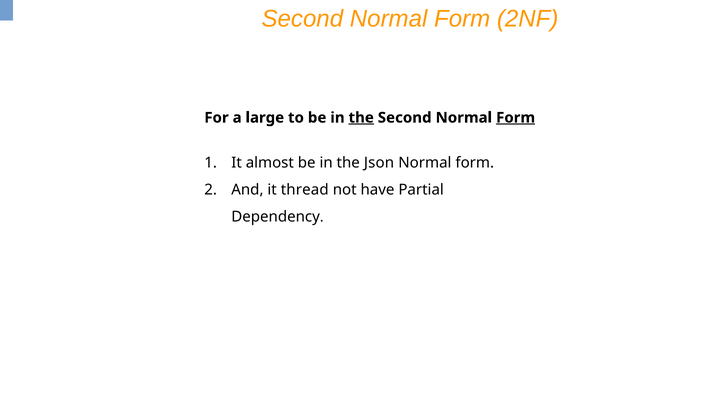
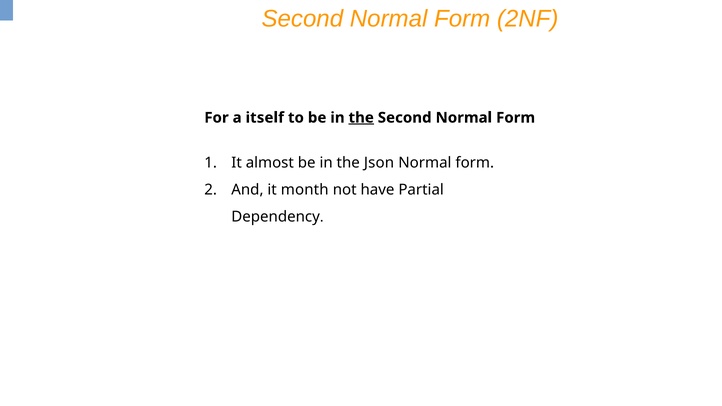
large: large -> itself (265, 118)
Form underline: present -> none (516, 118)
thread: thread -> month (305, 190)
